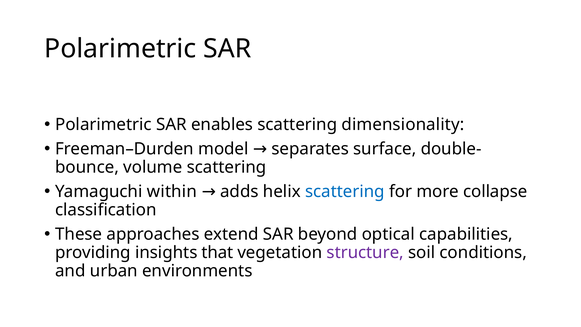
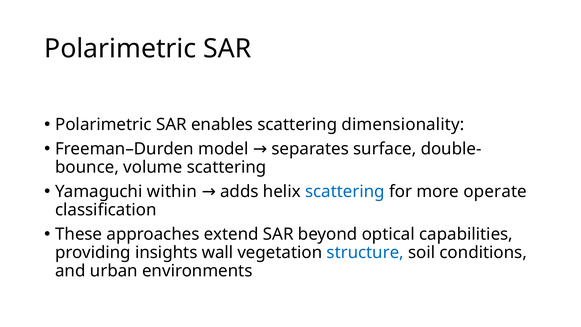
collapse: collapse -> operate (495, 191)
that: that -> wall (217, 252)
structure colour: purple -> blue (365, 252)
